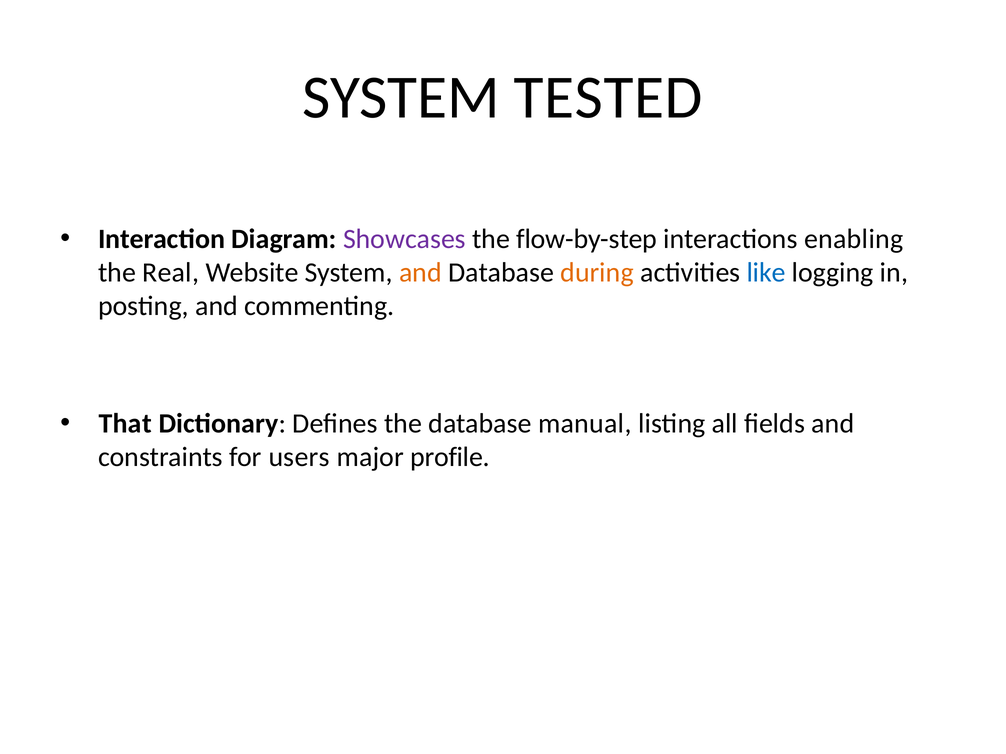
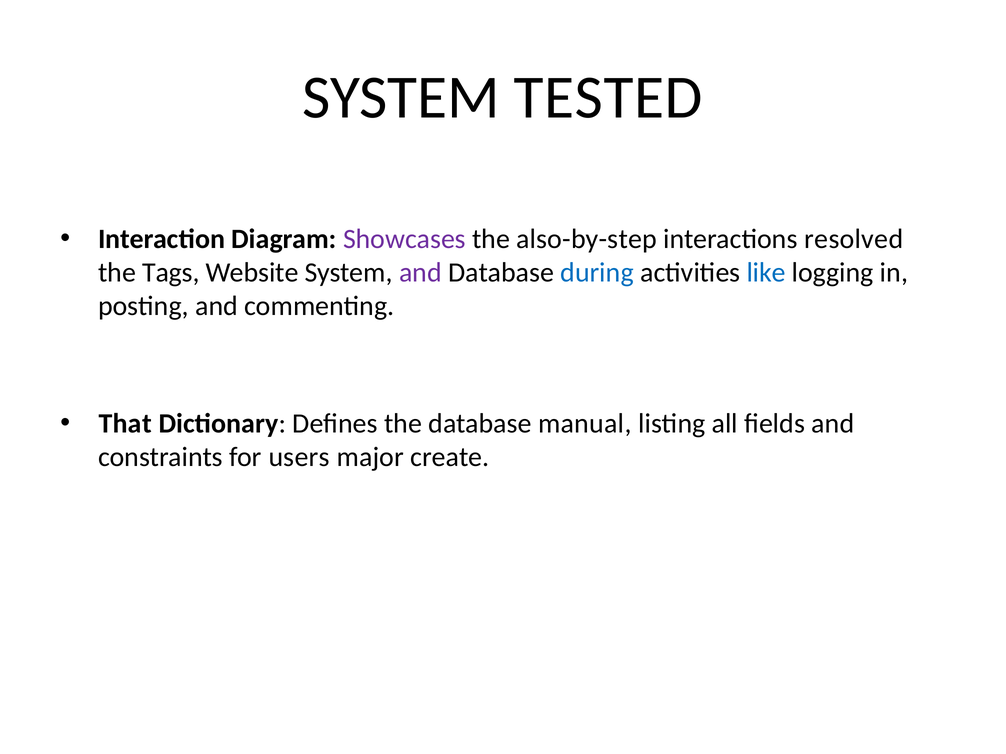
flow-by-step: flow-by-step -> also-by-step (587, 239)
enabling: enabling -> resolved (854, 239)
Real: Real -> Tags (171, 273)
and colour: orange -> purple (420, 273)
during colour: orange -> blue (597, 273)
profile: profile -> create (450, 457)
